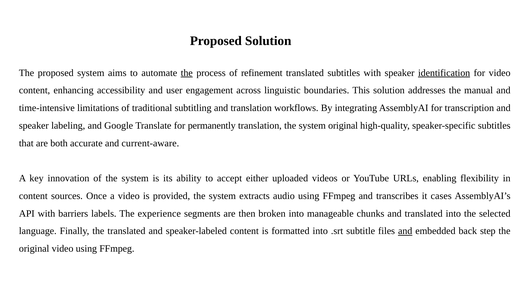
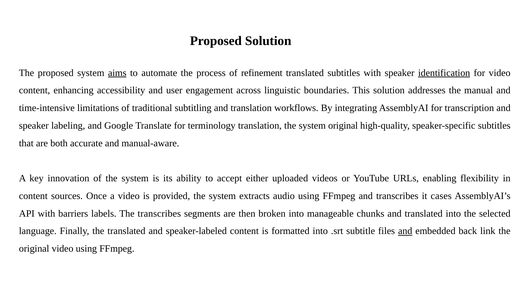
aims underline: none -> present (117, 73)
the underline: present -> none (187, 73)
permanently: permanently -> terminology (212, 126)
current-aware: current-aware -> manual-aware (150, 143)
The experience: experience -> transcribes (159, 214)
step: step -> link (488, 231)
